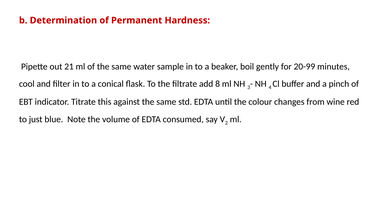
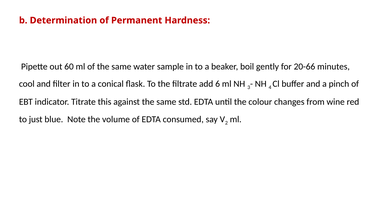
21: 21 -> 60 (69, 66)
20-99: 20-99 -> 20-66 (304, 66)
8: 8 -> 6 (218, 84)
